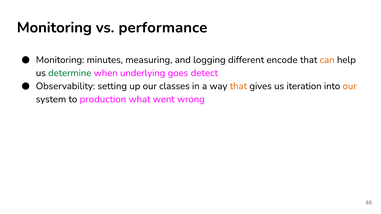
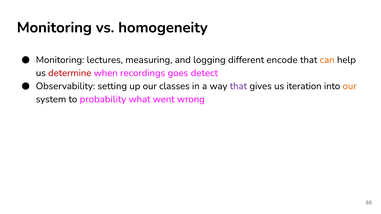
performance: performance -> homogeneity (163, 28)
minutes: minutes -> lectures (105, 60)
determine colour: green -> red (70, 73)
underlying: underlying -> recordings (143, 73)
that colour: orange -> purple (238, 86)
production: production -> probability (103, 99)
